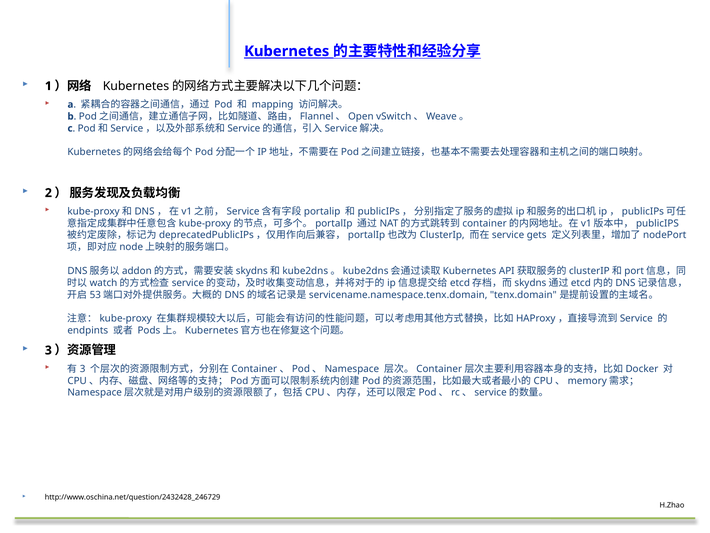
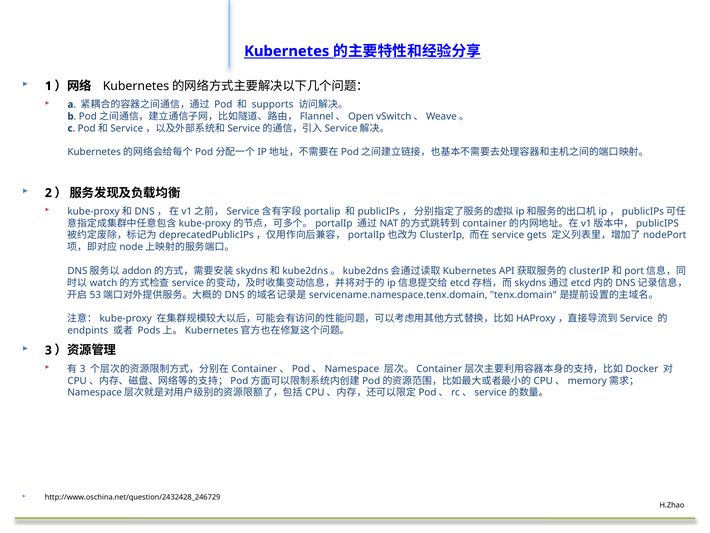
mapping: mapping -> supports (273, 104)
